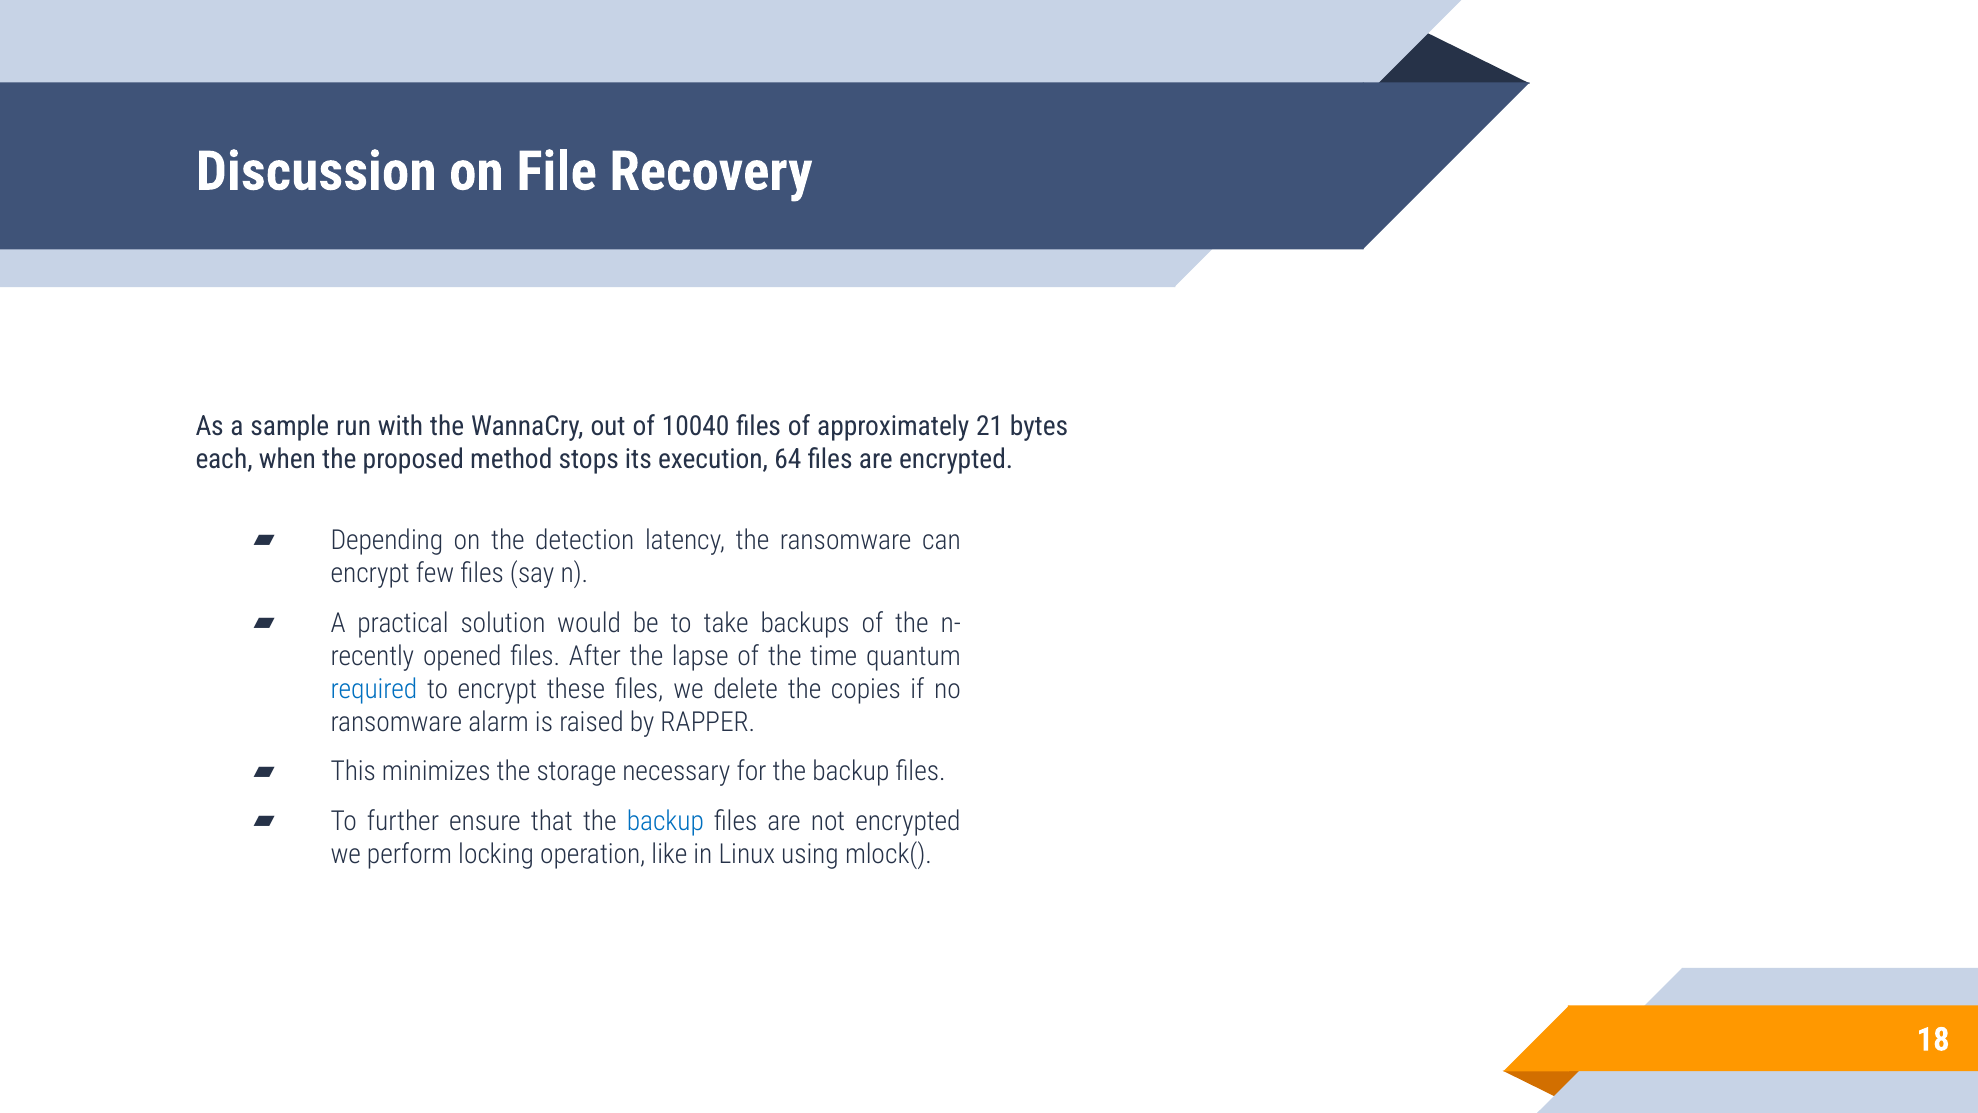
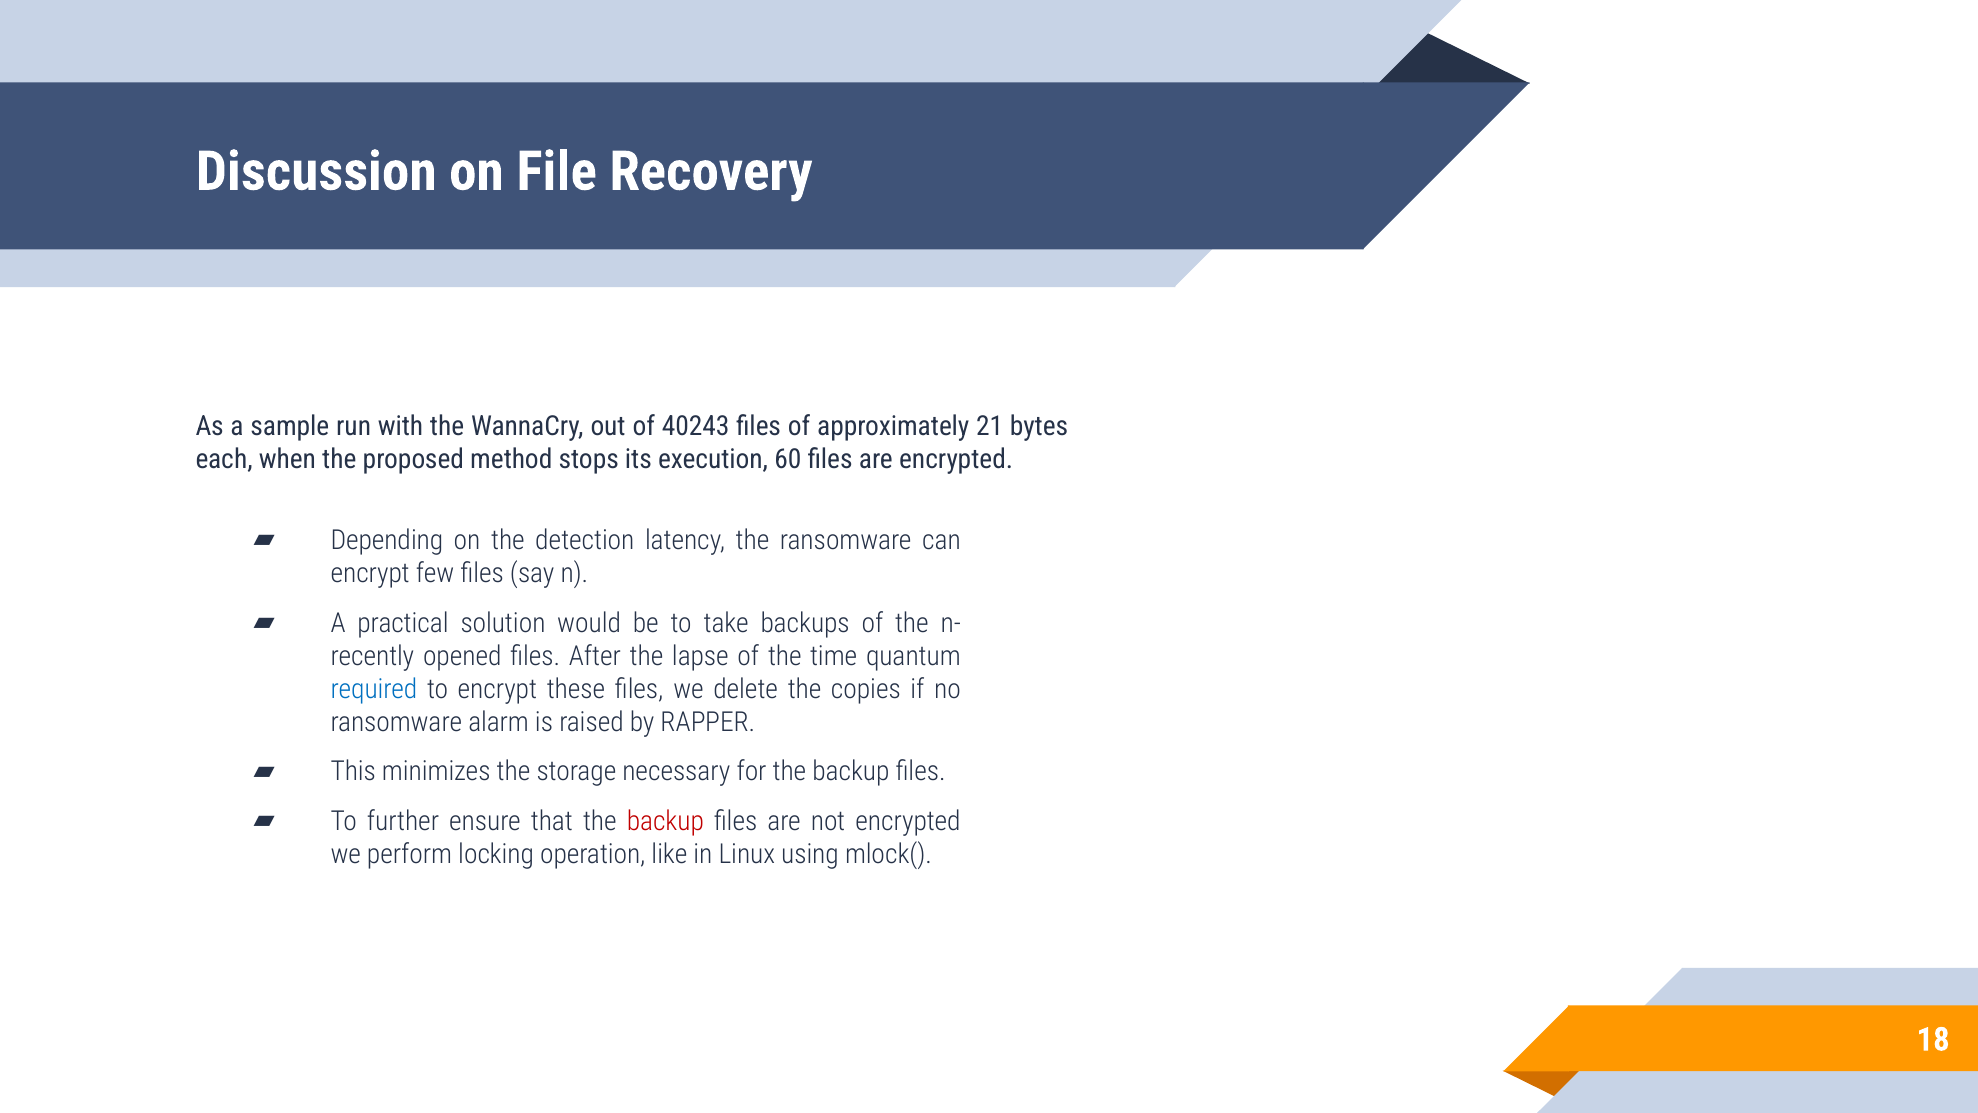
10040: 10040 -> 40243 (696, 426)
64: 64 -> 60 (788, 459)
backup colour: blue -> red (665, 821)
